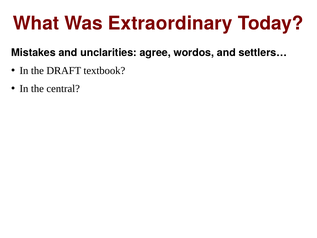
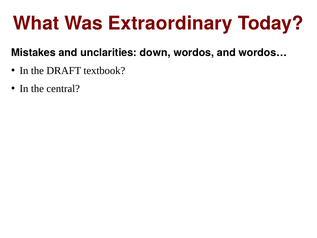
agree: agree -> down (155, 53)
settlers…: settlers… -> wordos… (263, 53)
